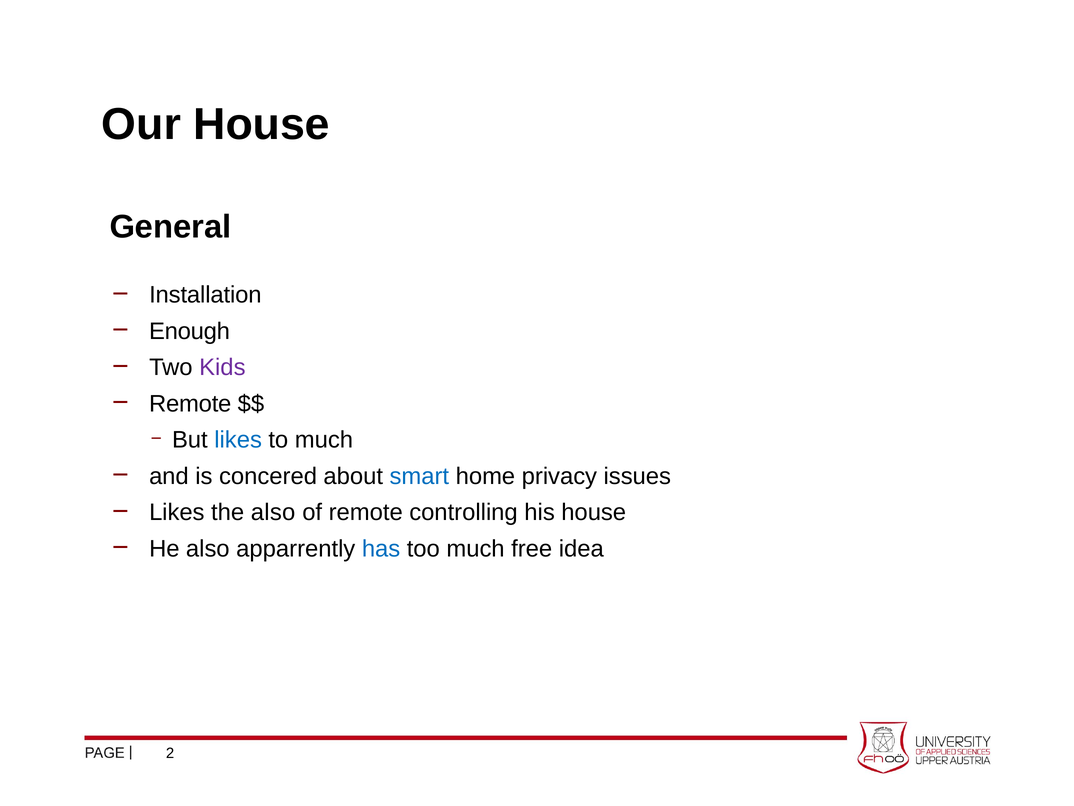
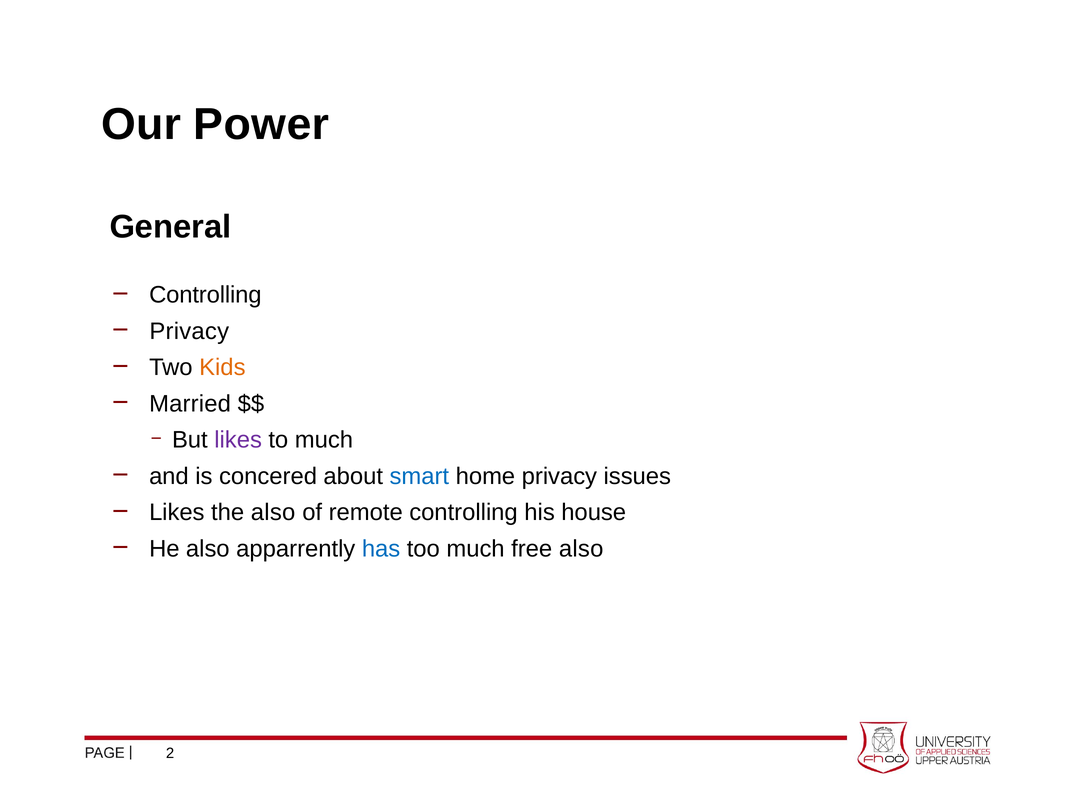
Our House: House -> Power (261, 125)
Installation: Installation -> Controlling (205, 295)
Enough: Enough -> Privacy (189, 331)
Kids colour: purple -> orange (222, 367)
Remote: Remote -> Married (190, 403)
likes colour: blue -> purple (238, 440)
free idea: idea -> also (581, 548)
